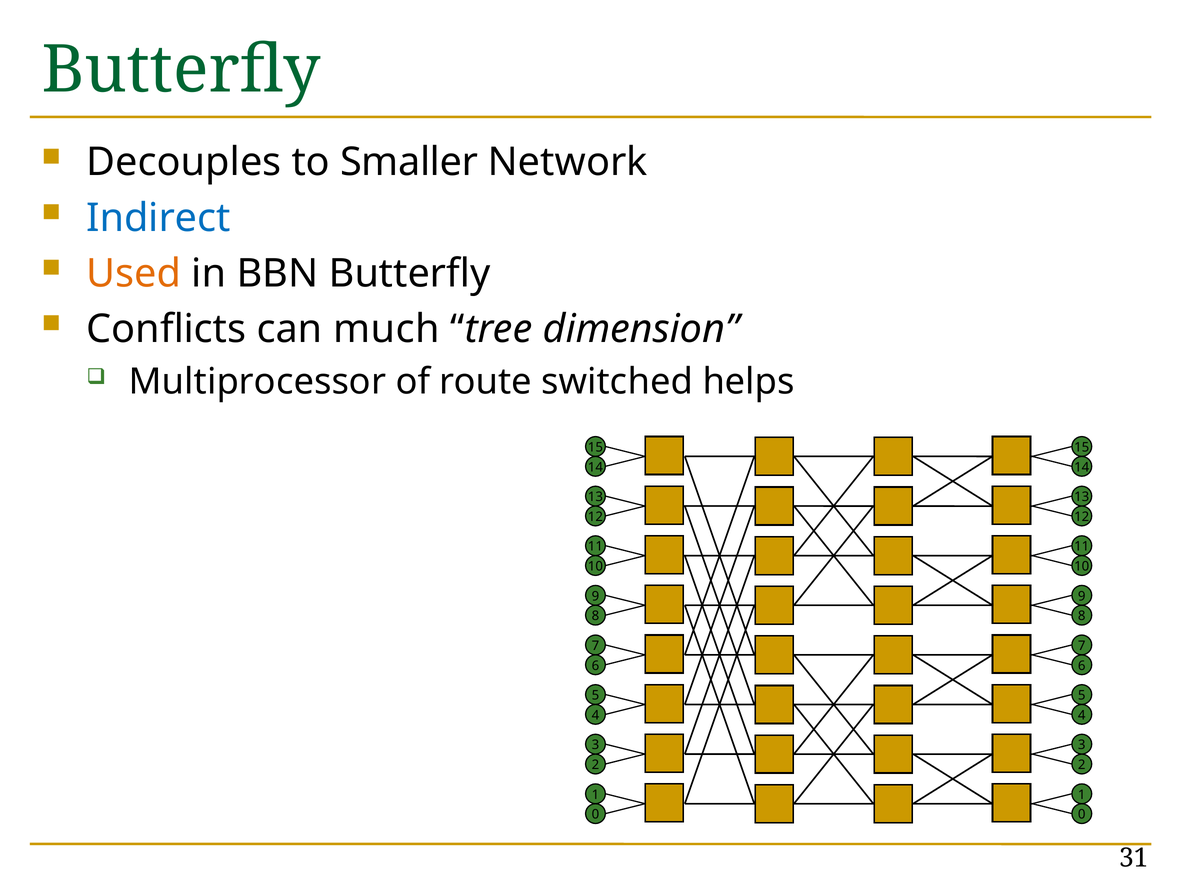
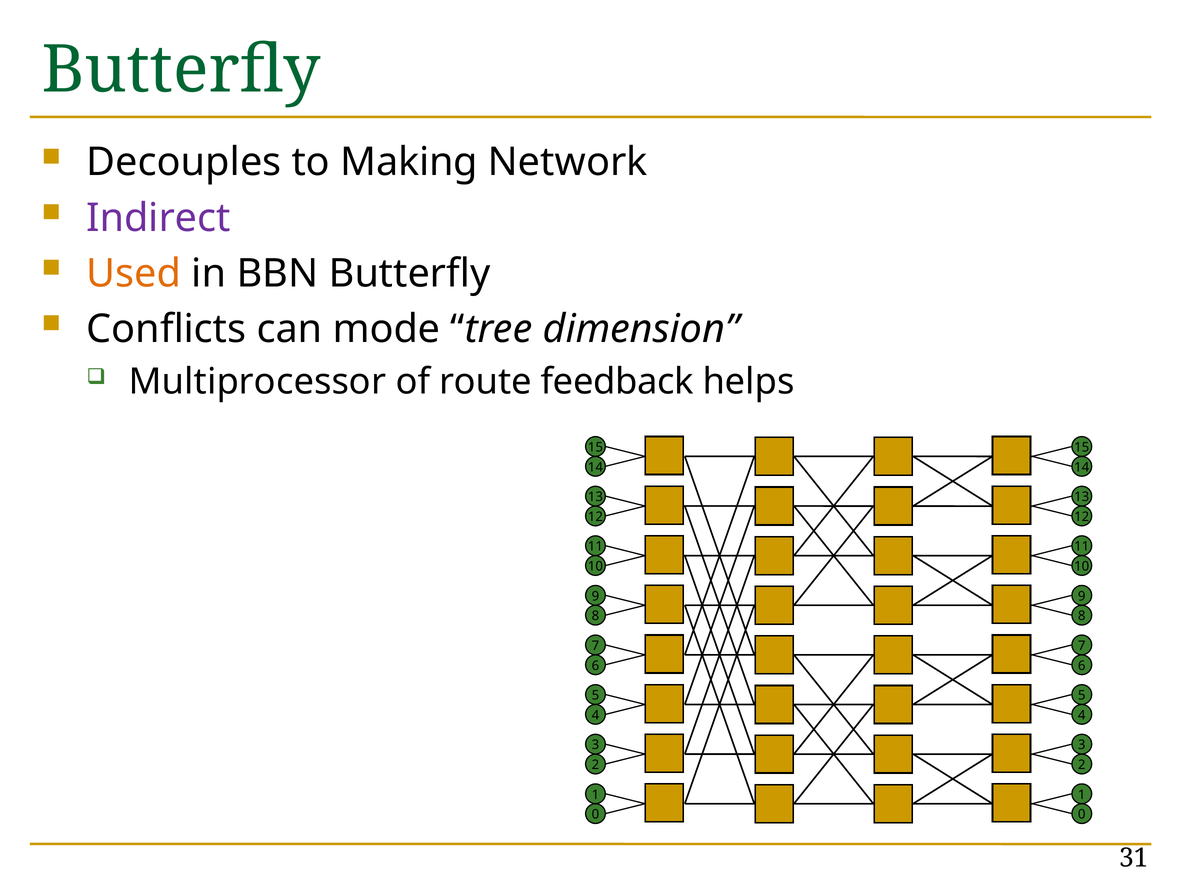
Smaller: Smaller -> Making (409, 162)
Indirect colour: blue -> purple (158, 218)
much: much -> mode (387, 329)
switched: switched -> feedback (617, 382)
